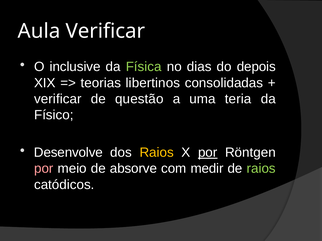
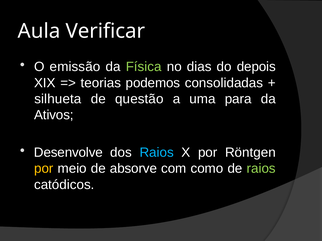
inclusive: inclusive -> emissão (75, 67)
libertinos: libertinos -> podemos (153, 83)
verificar: verificar -> silhueta (58, 99)
teria: teria -> para (238, 99)
Físico: Físico -> Ativos (54, 115)
Raios colour: yellow -> light blue (157, 153)
por underline: present -> none (208, 153)
por colour: pink -> yellow (44, 169)
medir: medir -> como (207, 169)
